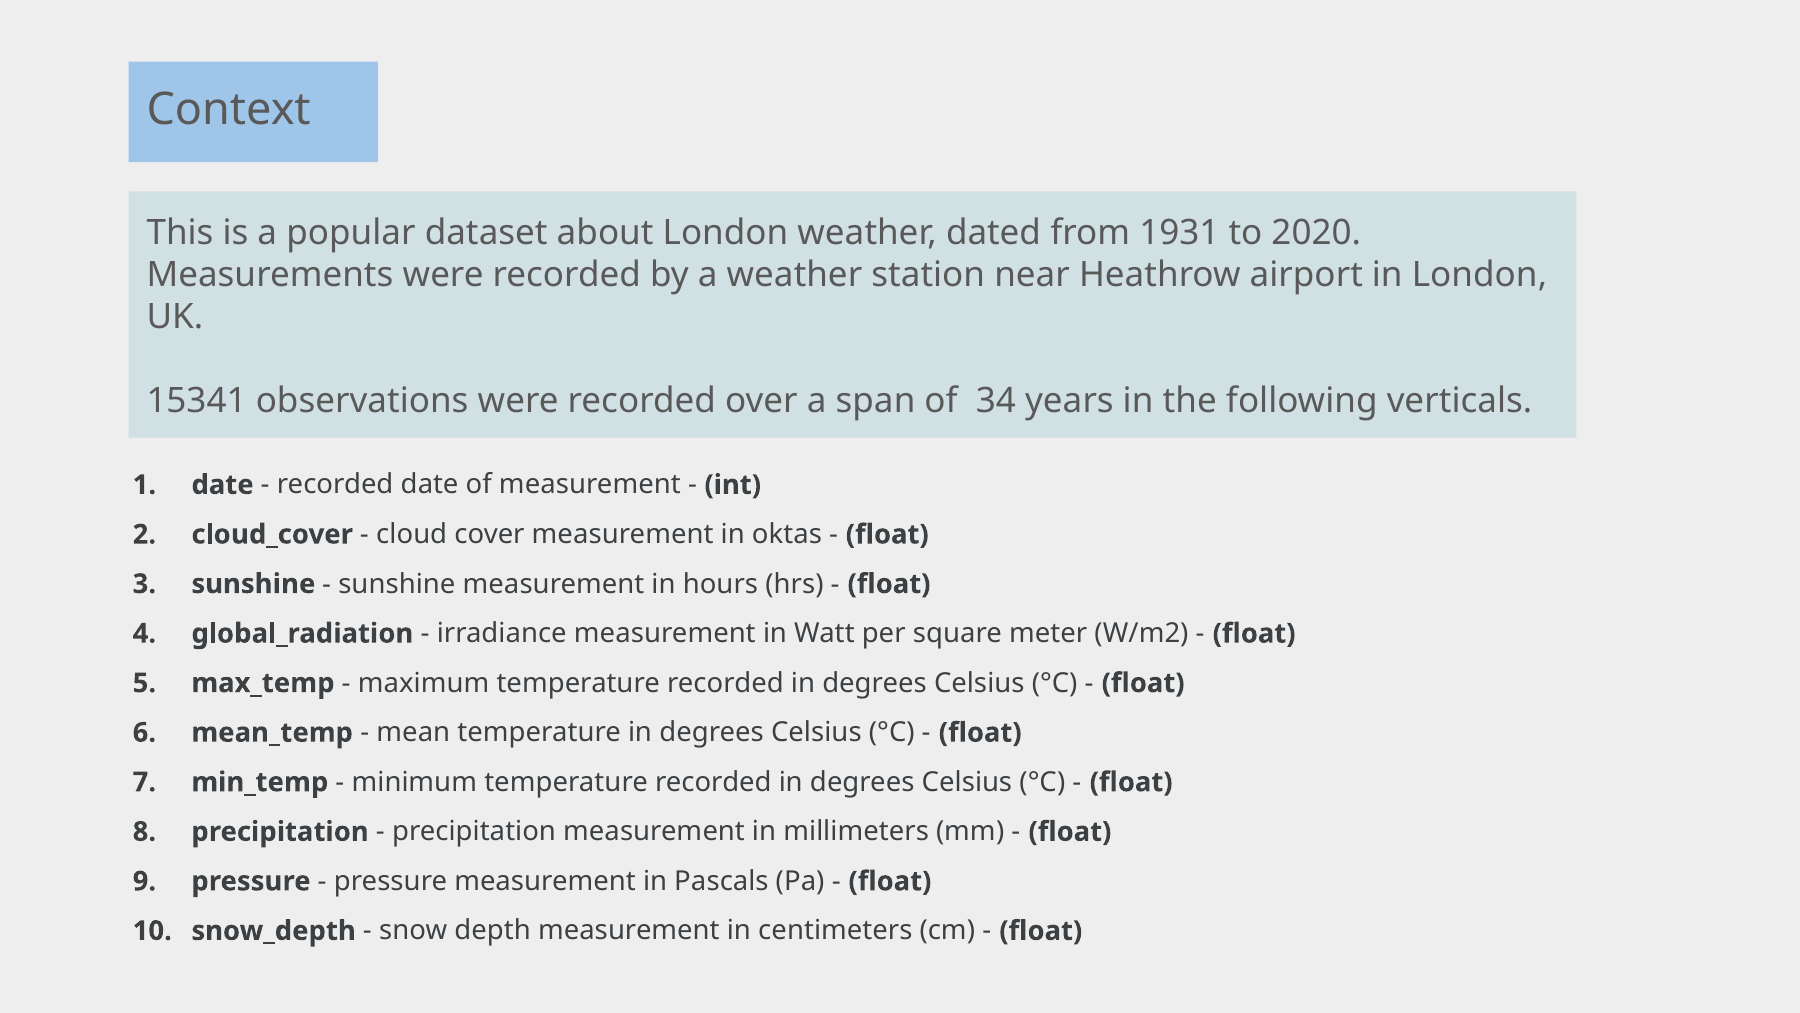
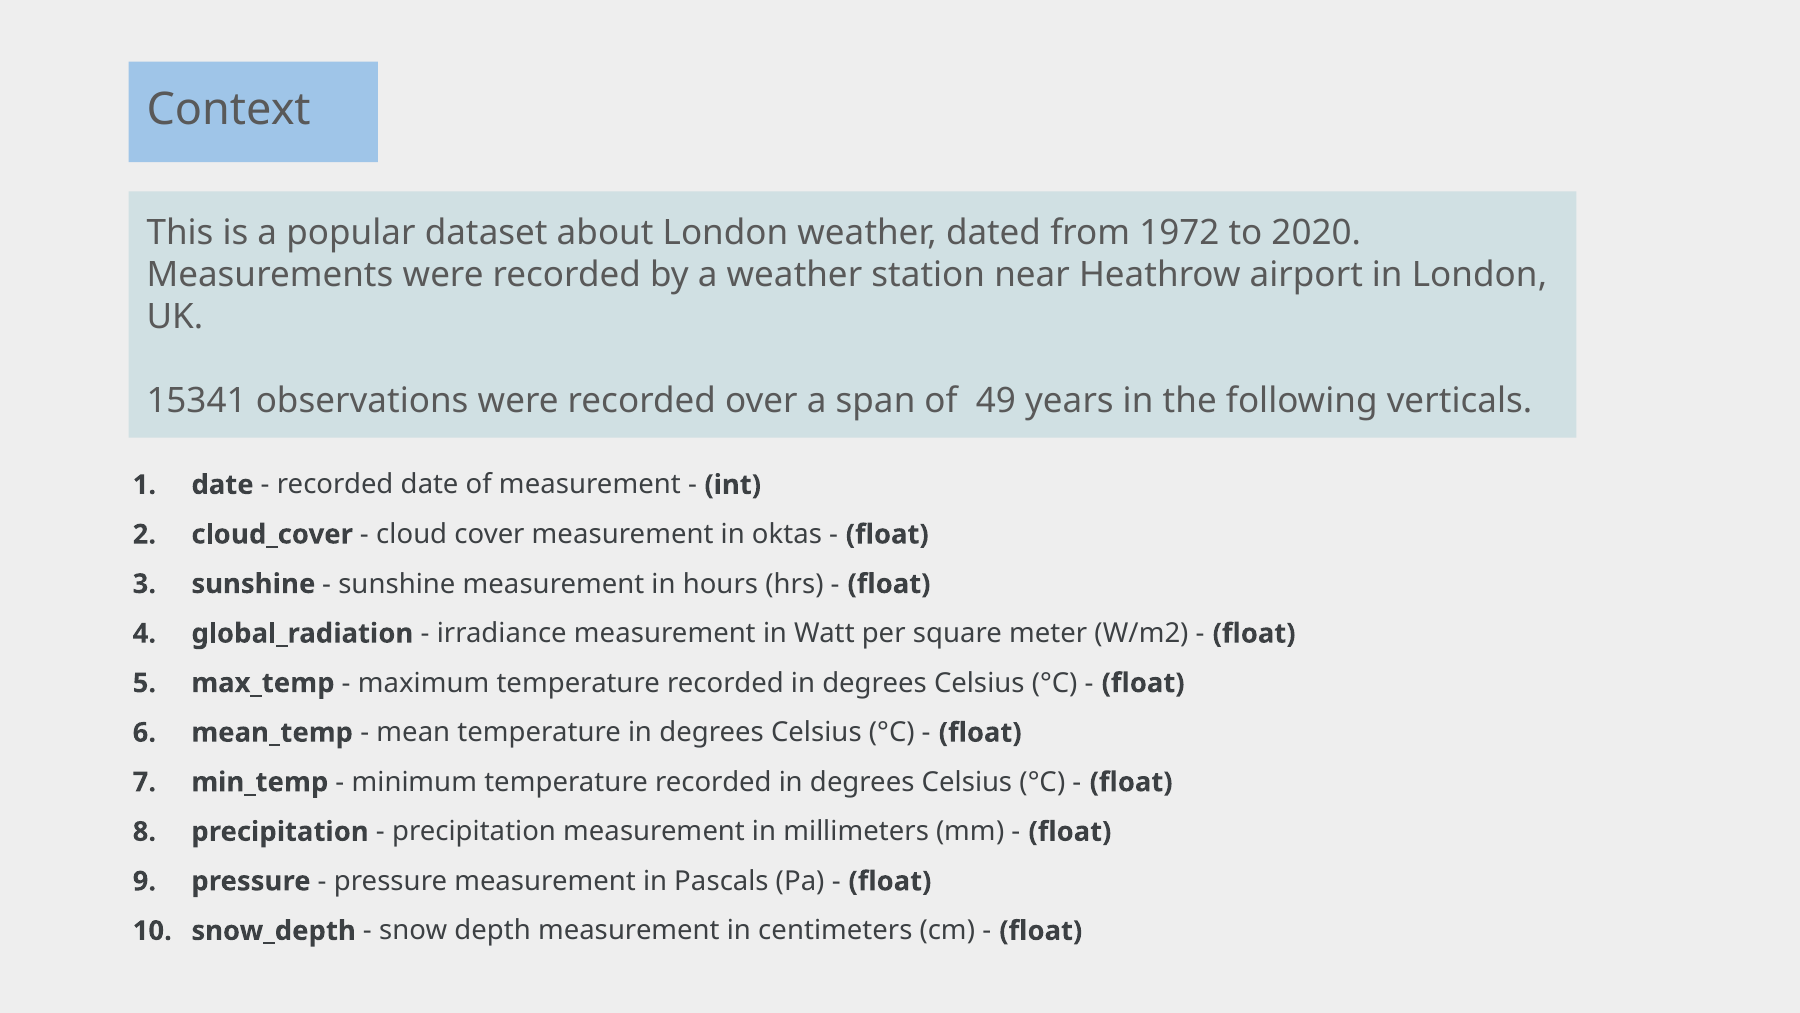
1931: 1931 -> 1972 (1179, 233)
34: 34 -> 49 (996, 401)
